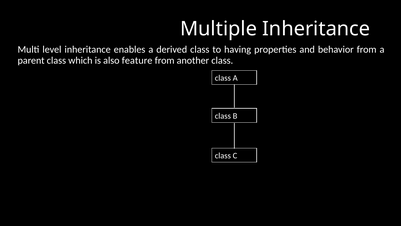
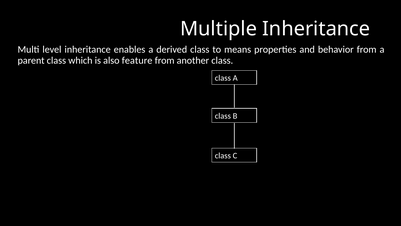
having: having -> means (238, 50)
